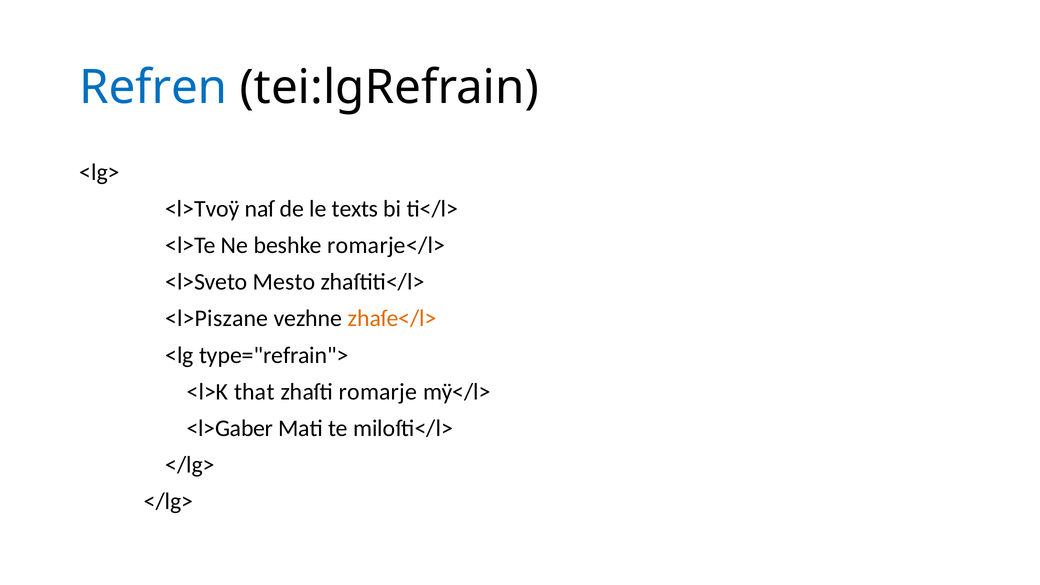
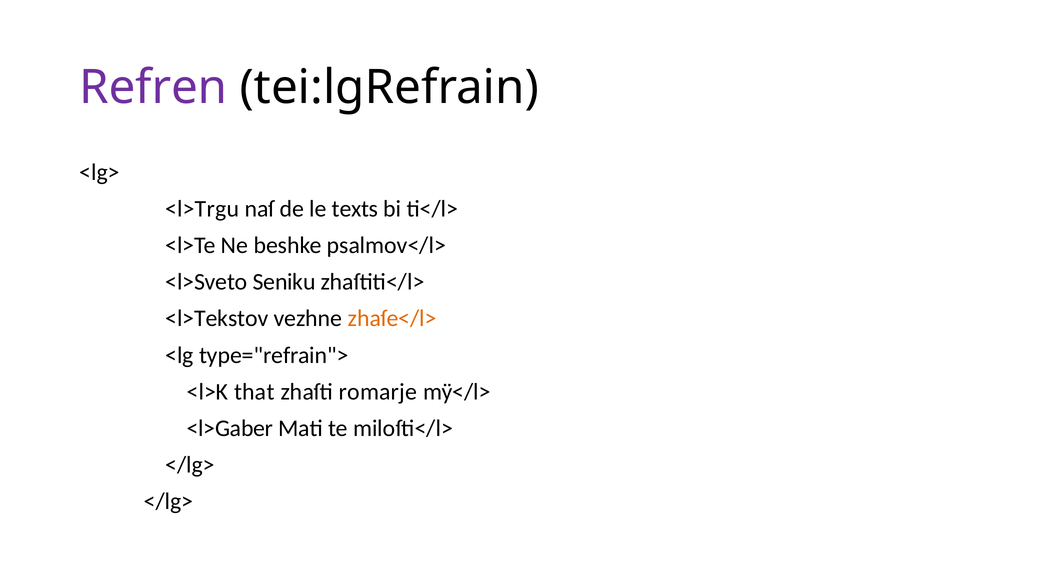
Refren colour: blue -> purple (153, 87)
<l>Tvoÿ: <l>Tvoÿ -> <l>Trgu (202, 209)
romarje</l>: romarje</l> -> psalmov</l> (386, 245)
Mesto: Mesto -> Seniku (284, 282)
<l>Piszane: <l>Piszane -> <l>Tekstov (217, 319)
